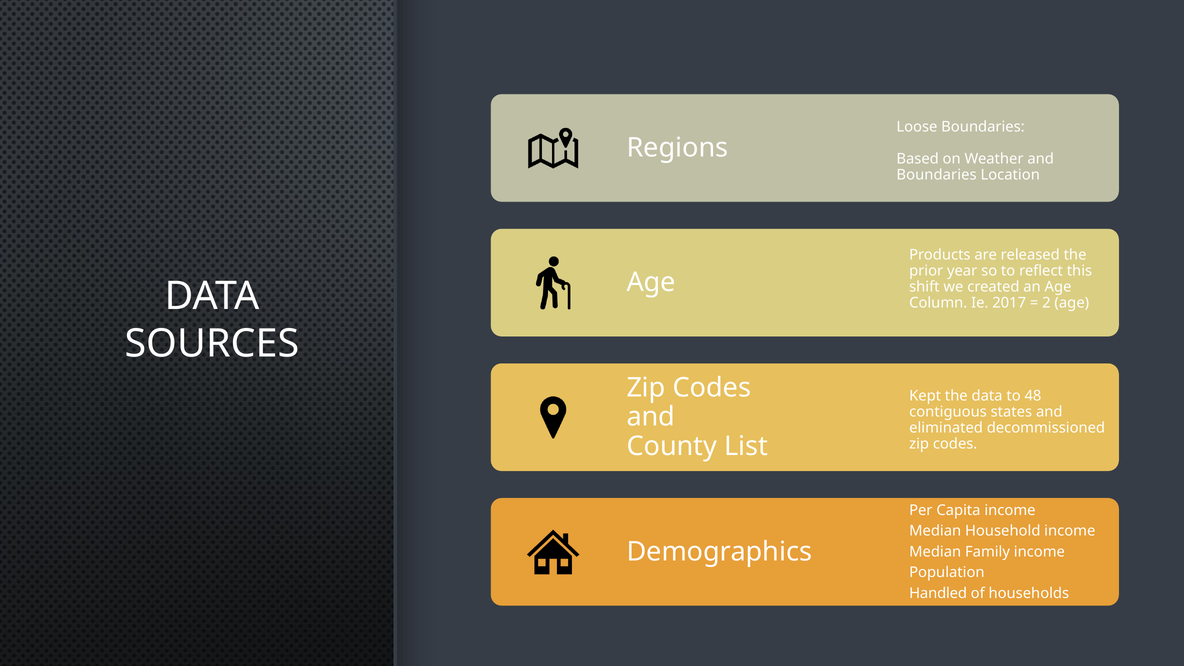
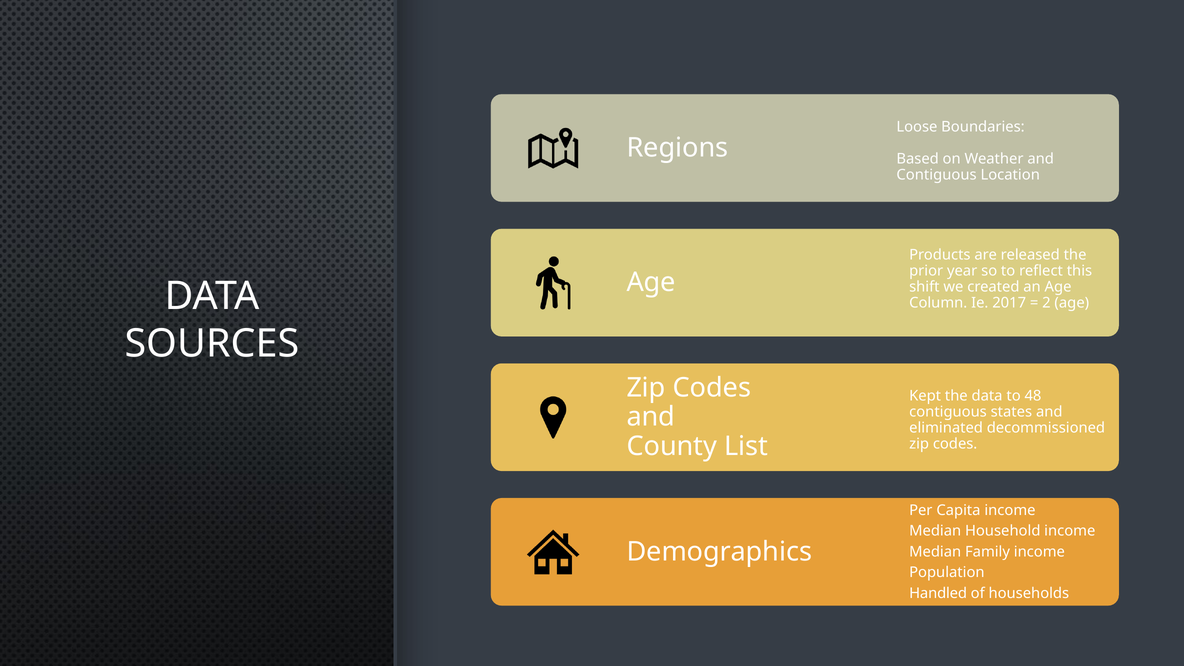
Boundaries: Boundaries -> Contiguous (937, 175)
